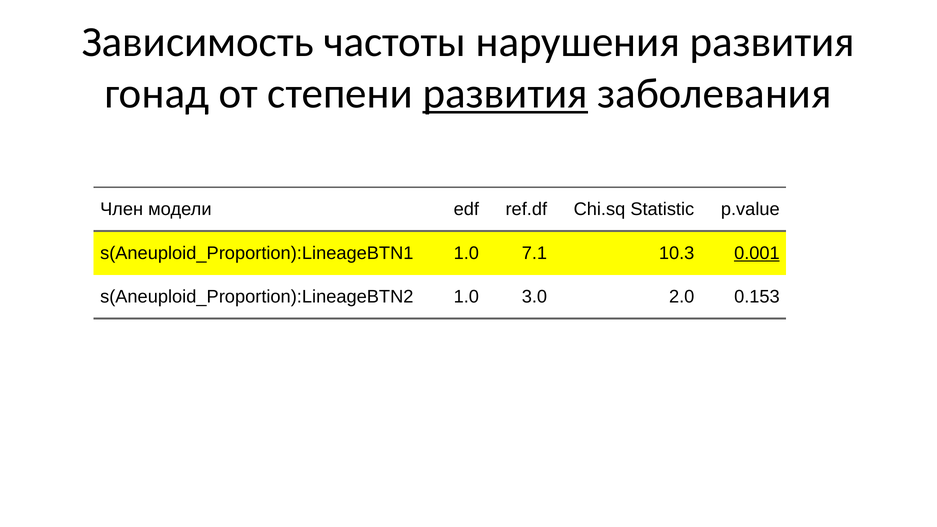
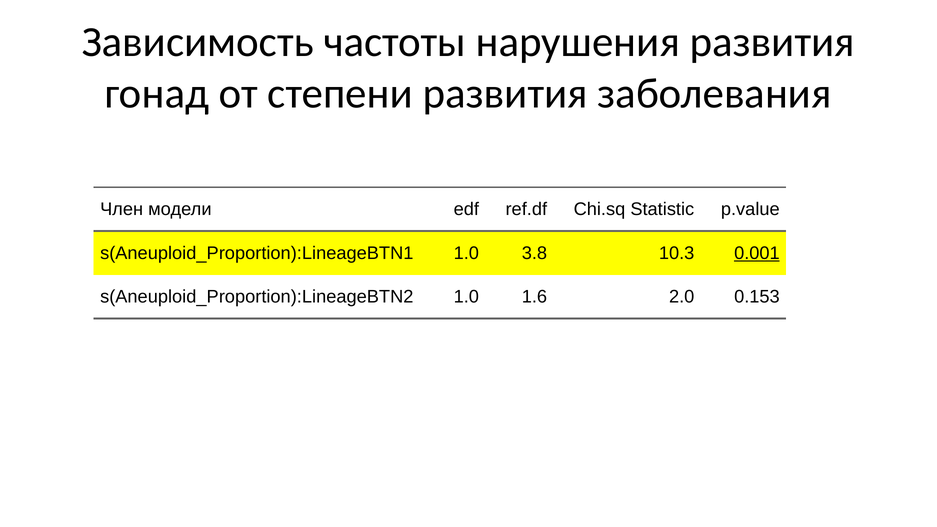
развития underline: present -> none (505, 94)
7.1: 7.1 -> 3.8 (534, 253)
3.0: 3.0 -> 1.6 (534, 297)
